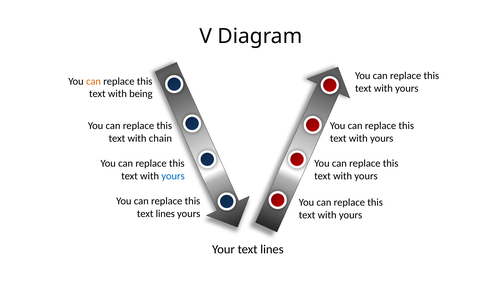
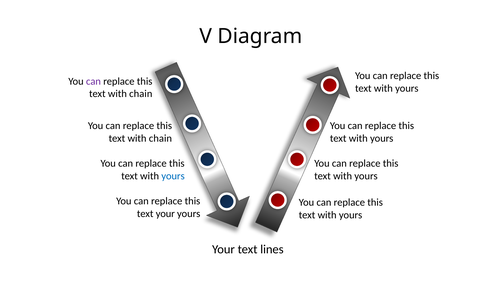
can colour: orange -> purple (93, 81)
being: being -> chain (141, 94)
lines: lines -> your (165, 214)
